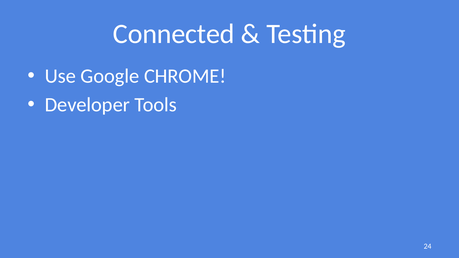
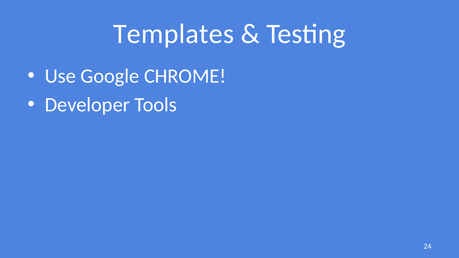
Connected: Connected -> Templates (174, 34)
